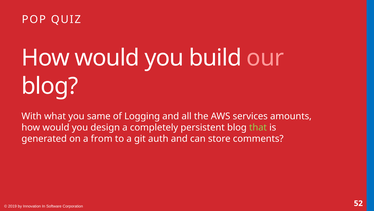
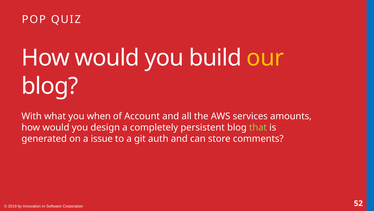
our colour: pink -> yellow (265, 58)
same: same -> when (99, 116)
Logging: Logging -> Account (142, 116)
from: from -> issue (102, 138)
